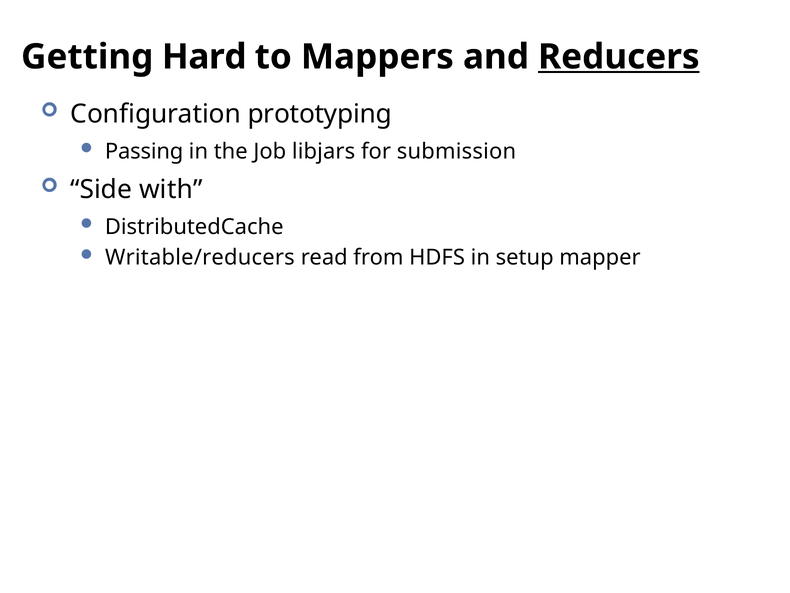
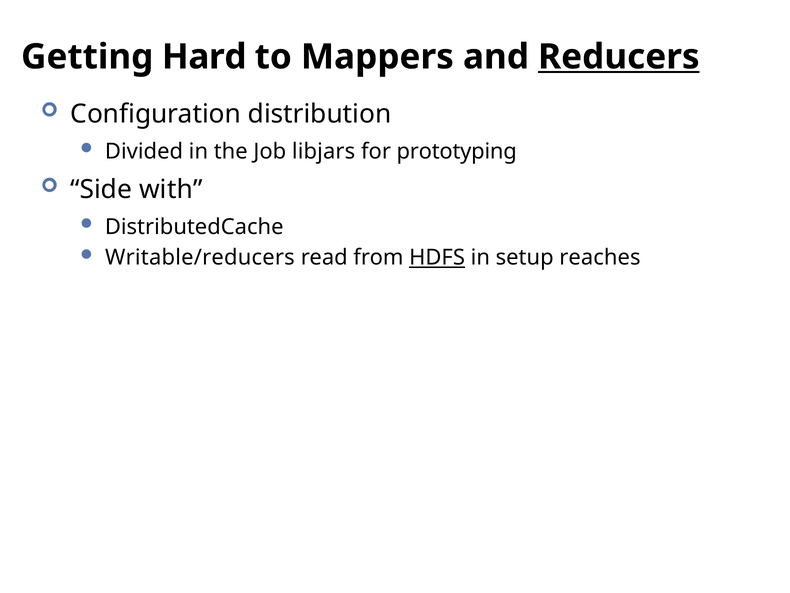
prototyping: prototyping -> distribution (320, 114)
Passing: Passing -> Divided (144, 151)
submission: submission -> prototyping (457, 151)
HDFS underline: none -> present (437, 258)
mapper: mapper -> reaches (600, 258)
